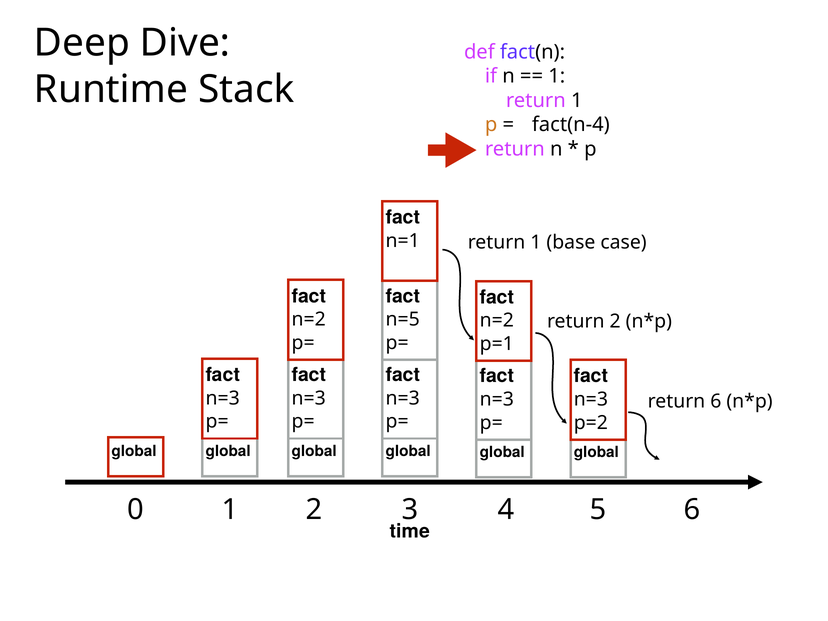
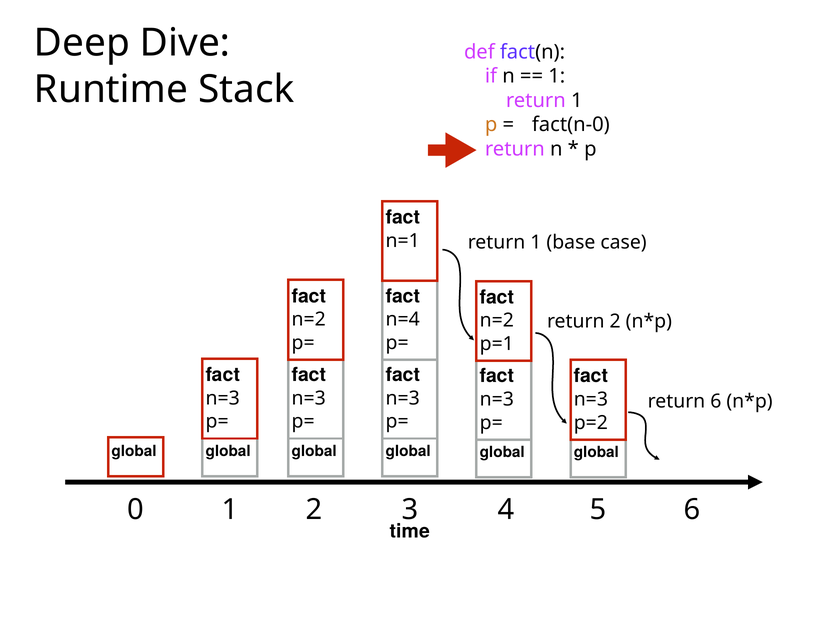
fact(n-4: fact(n-4 -> fact(n-0 (571, 125)
n=5: n=5 -> n=4 (403, 319)
